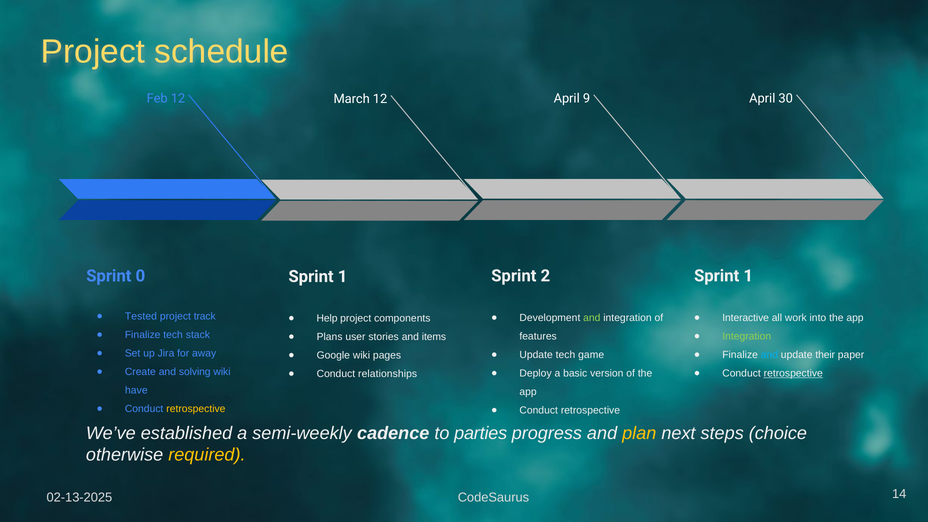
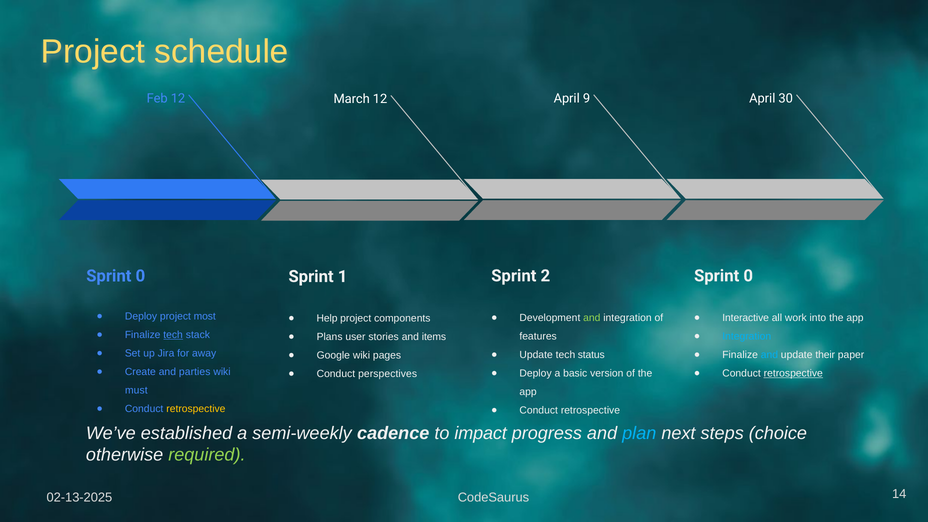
1: 1 -> 0 (748, 276)
Tested: Tested -> Deploy (141, 316)
track: track -> most (205, 316)
tech underline: none -> present (173, 335)
Integration colour: light green -> light blue (747, 336)
game: game -> status (591, 355)
solving: solving -> parties (195, 372)
relationships: relationships -> perspectives (388, 374)
have: have -> must (136, 390)
parties: parties -> impact (481, 433)
plan colour: yellow -> light blue (639, 433)
required colour: yellow -> light green (207, 455)
